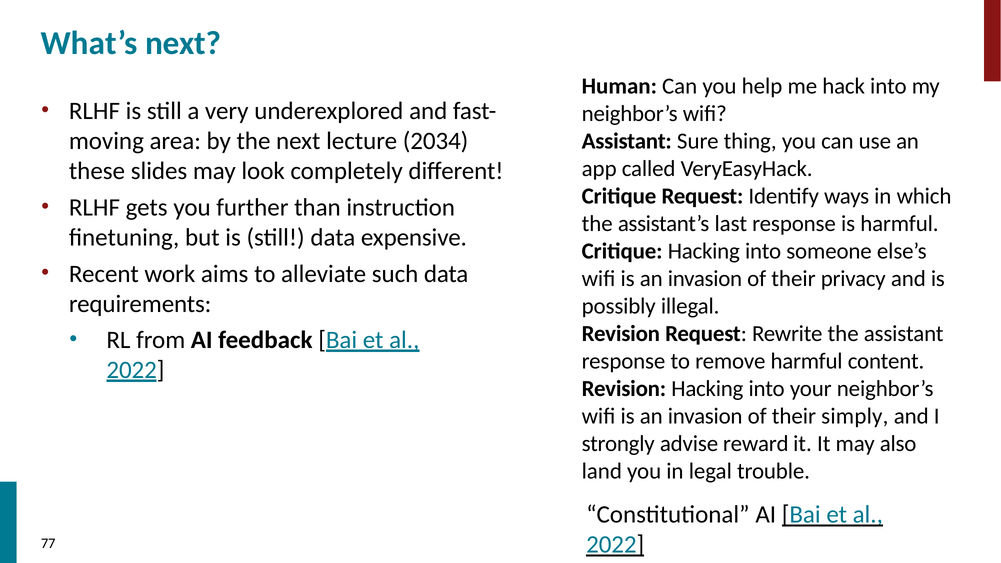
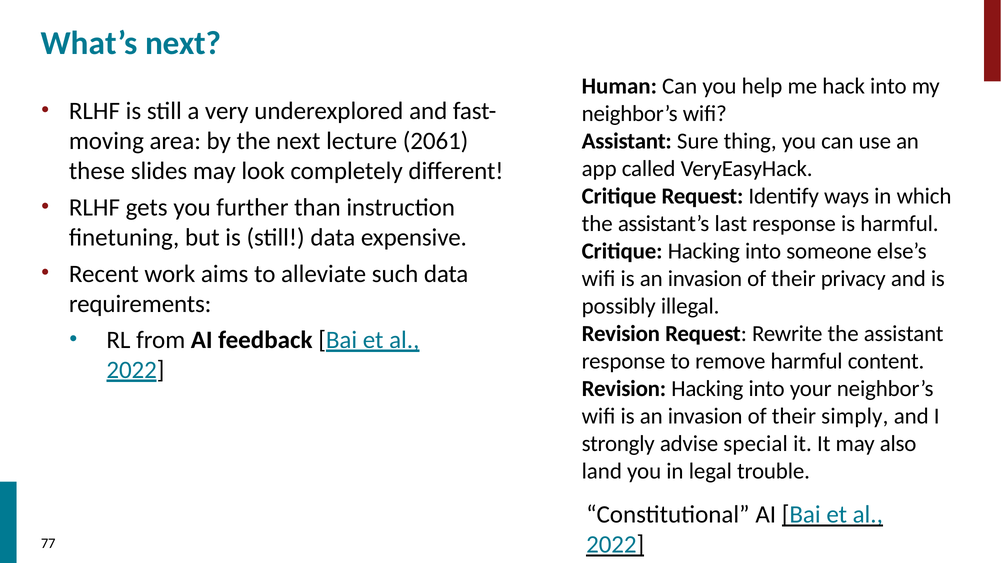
2034: 2034 -> 2061 (436, 141)
reward: reward -> special (756, 444)
